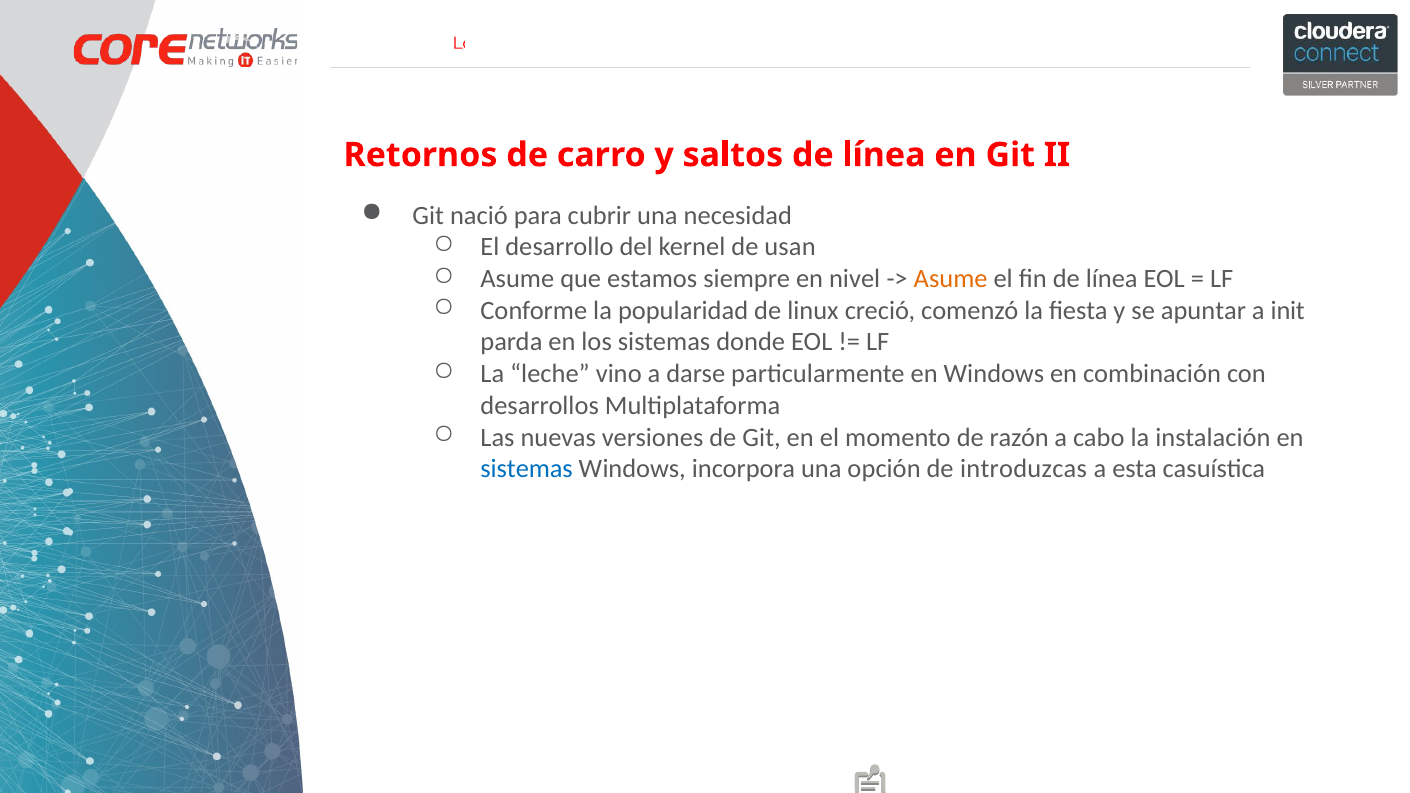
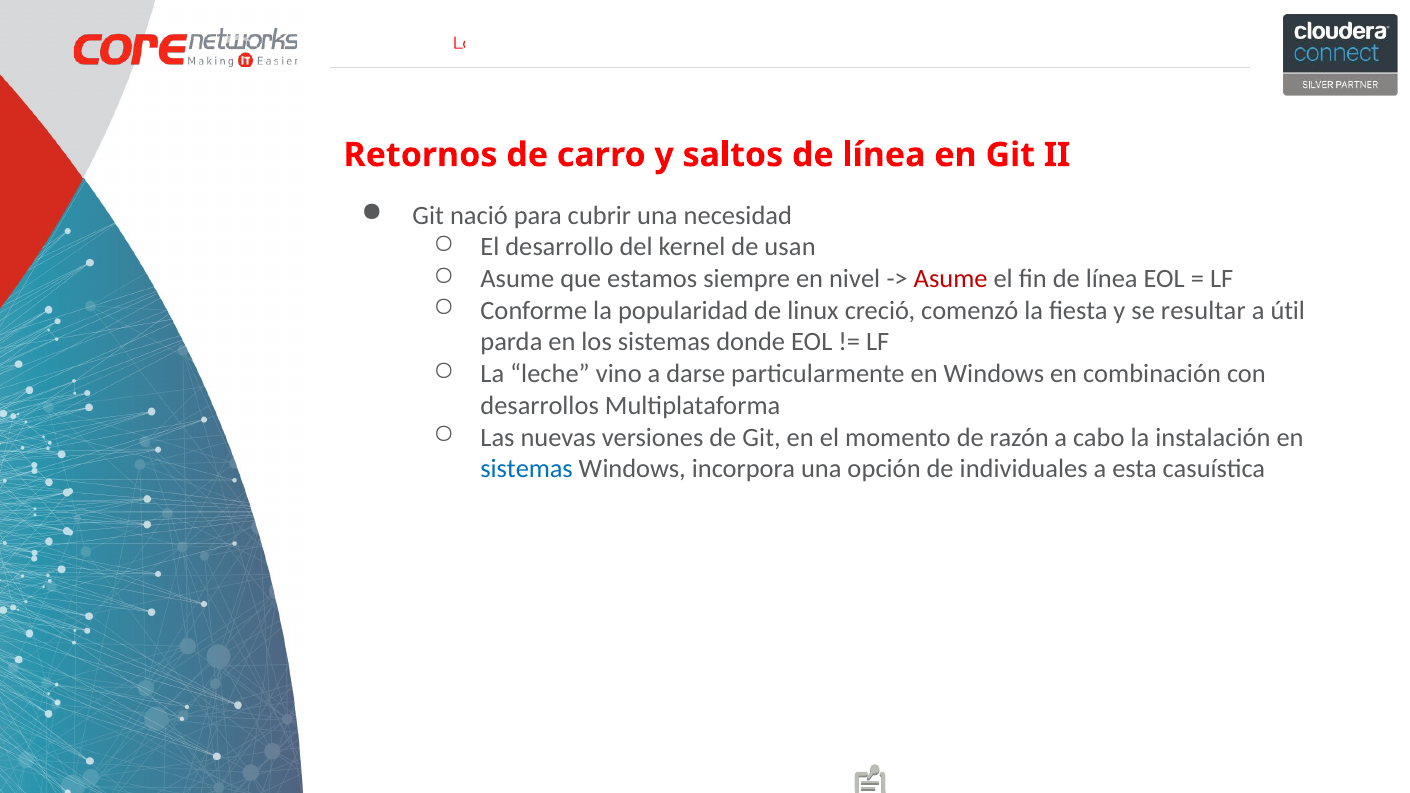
Asume colour: orange -> red (951, 279)
apuntar: apuntar -> resultar (1203, 311)
init: init -> útil (1288, 311)
introduzcas: introduzcas -> individuales (1024, 469)
